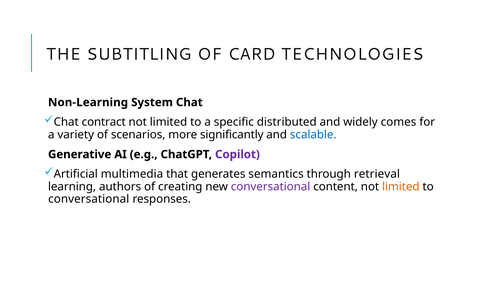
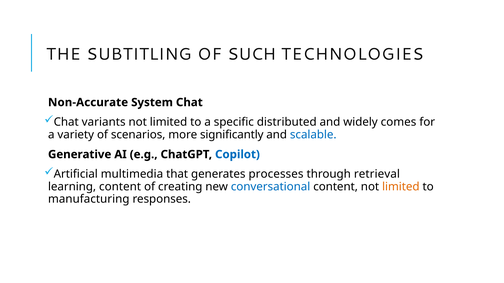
CARD: CARD -> SUCH (252, 54)
Non-Learning: Non-Learning -> Non-Accurate (88, 103)
contract: contract -> variants (104, 122)
Copilot colour: purple -> blue (237, 155)
semantics: semantics -> processes (276, 174)
learning authors: authors -> content (120, 187)
conversational colour: purple -> blue (271, 187)
conversational: conversational -> manufacturing (89, 199)
